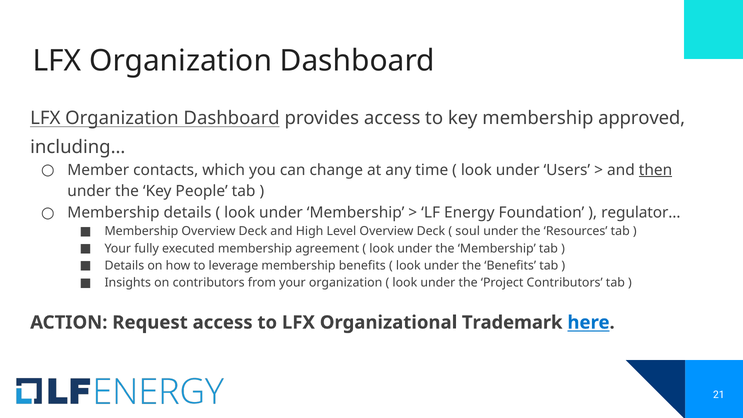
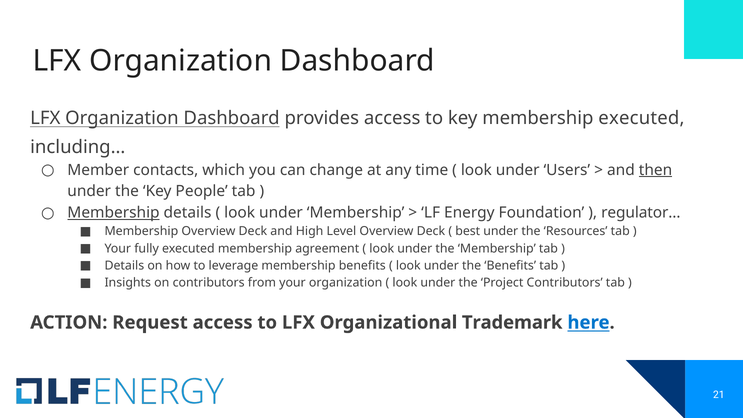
membership approved: approved -> executed (641, 118)
Membership underline: none -> present (114, 213)
soul: soul -> best (468, 231)
